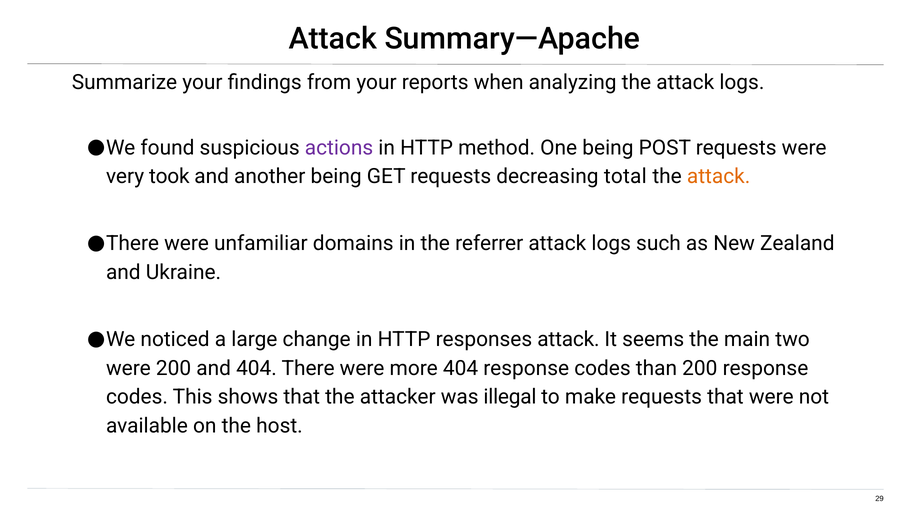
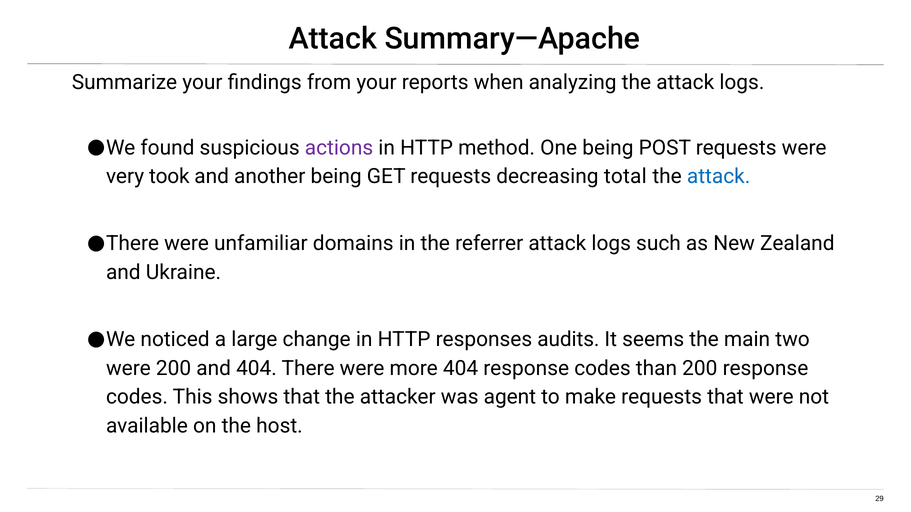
attack colour: orange -> blue (719, 177)
responses attack: attack -> audits (568, 340)
illegal: illegal -> agent (510, 397)
